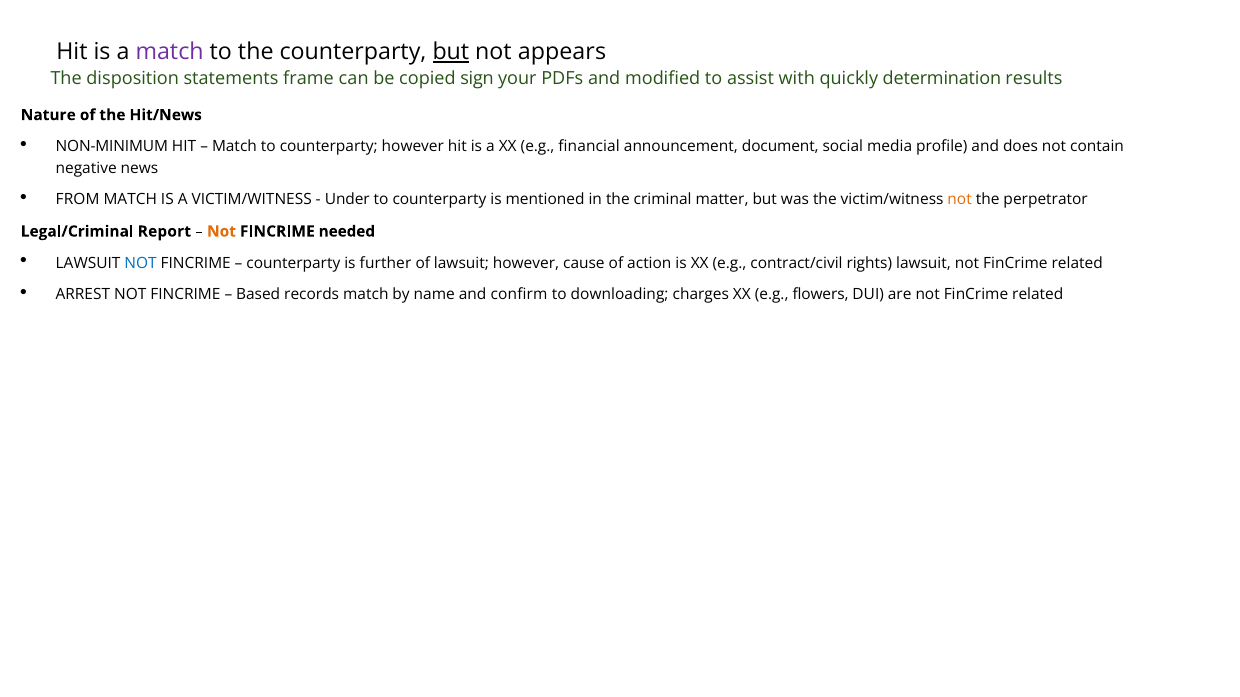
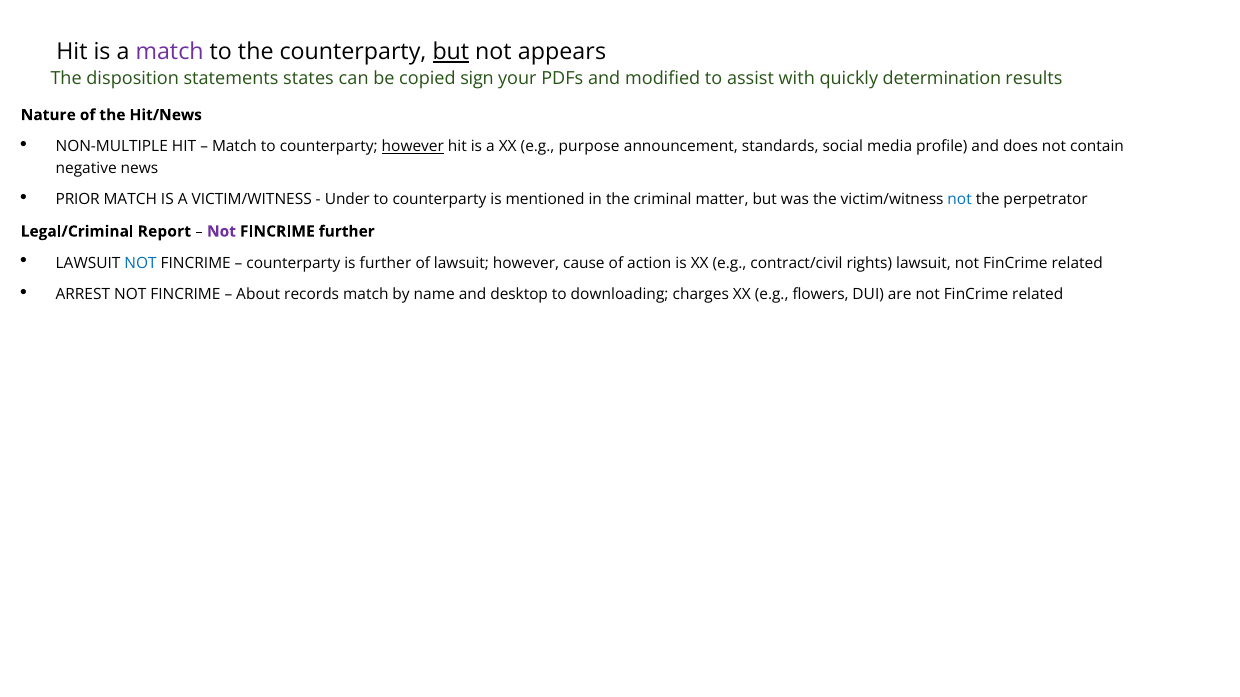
frame: frame -> states (309, 79)
NON-MINIMUM: NON-MINIMUM -> NON-MULTIPLE (112, 147)
however underline: none -> present (413, 147)
financial: financial -> purpose (589, 147)
document: document -> standards (780, 147)
FROM: FROM -> PRIOR (78, 200)
not colour: orange -> blue (960, 200)
Not colour: orange -> purple (222, 232)
FINCRIME needed: needed -> further (347, 232)
Based: Based -> About (258, 295)
confirm: confirm -> desktop (519, 295)
